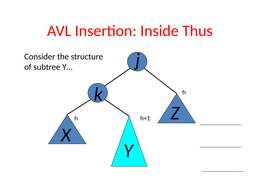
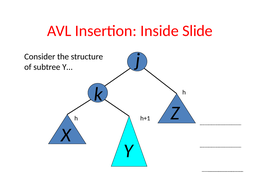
Thus: Thus -> Slide (198, 31)
